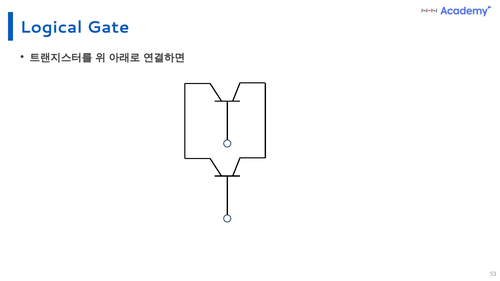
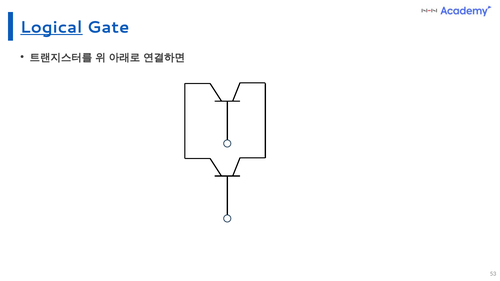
Logical underline: none -> present (51, 27)
